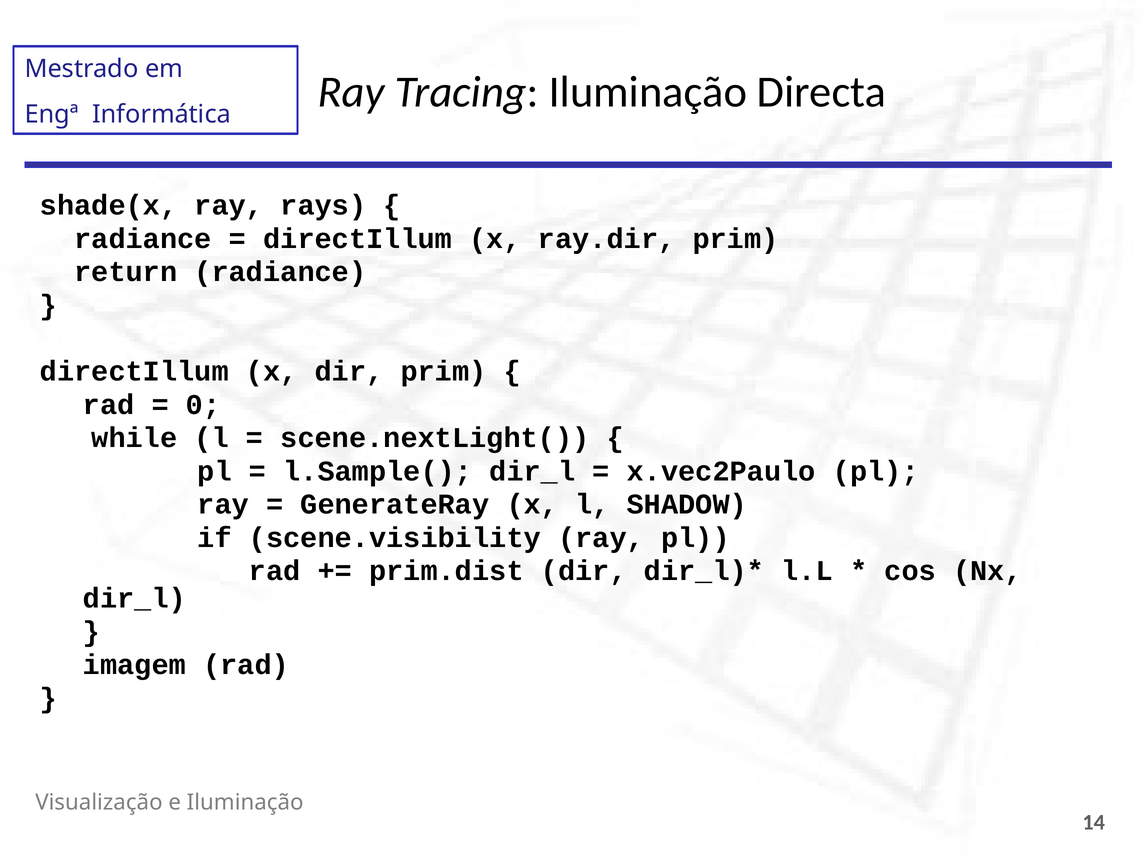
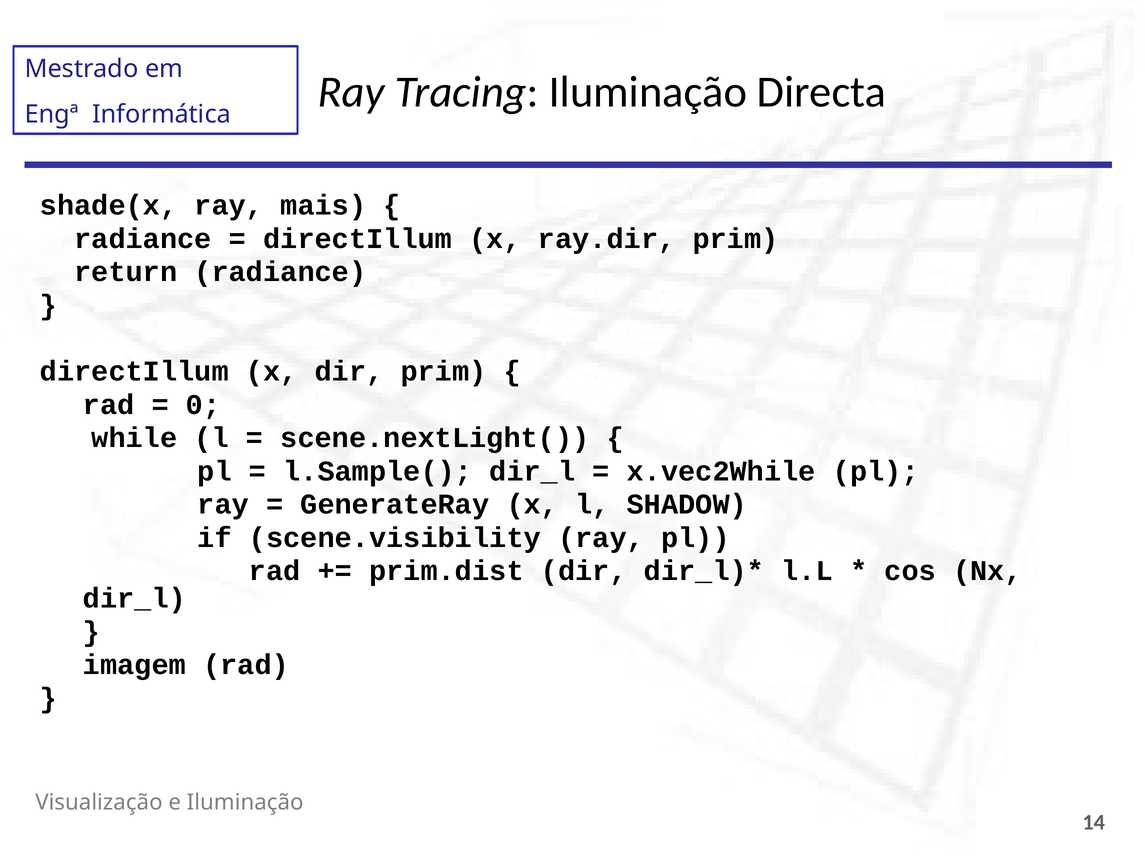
rays: rays -> mais (323, 205)
x.vec2Paulo: x.vec2Paulo -> x.vec2While (721, 471)
